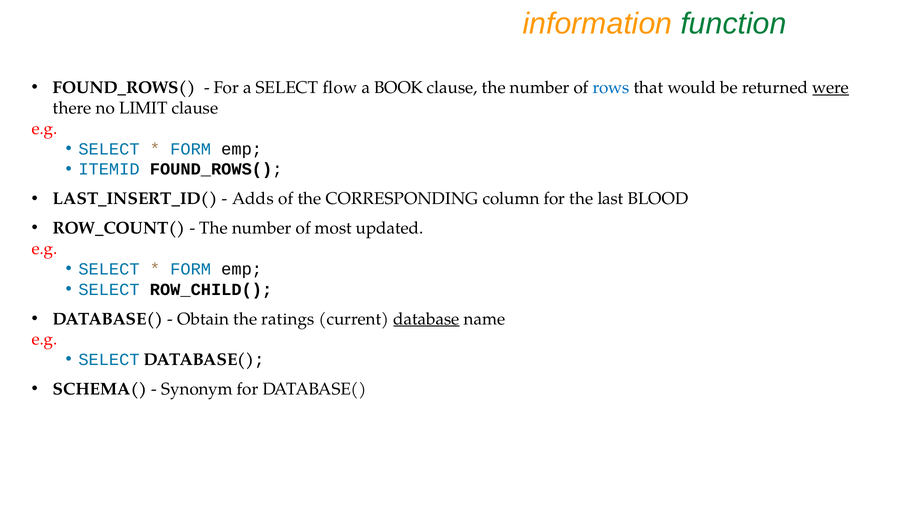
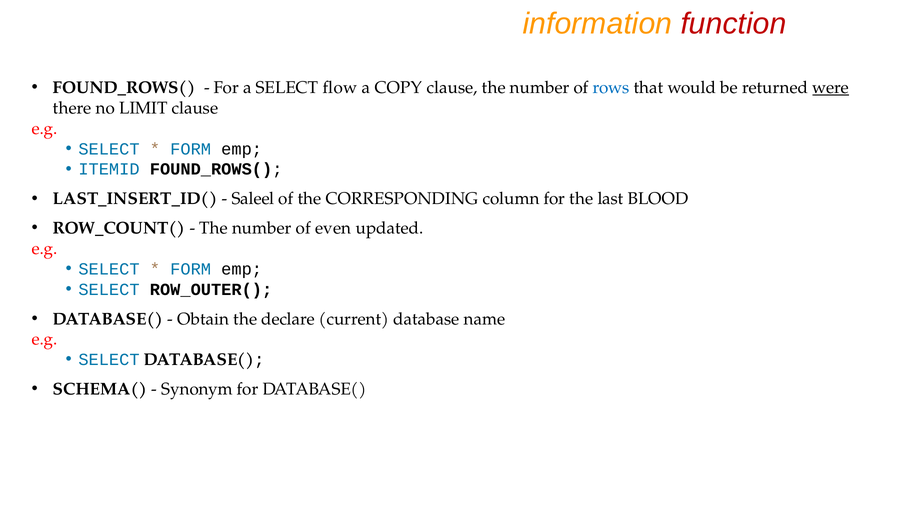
function colour: green -> red (734, 24)
BOOK: BOOK -> COPY (398, 88)
Adds: Adds -> Saleel (253, 199)
most: most -> even (333, 228)
ROW_CHILD(: ROW_CHILD( -> ROW_OUTER( (211, 290)
ratings: ratings -> declare (288, 319)
database underline: present -> none (426, 319)
